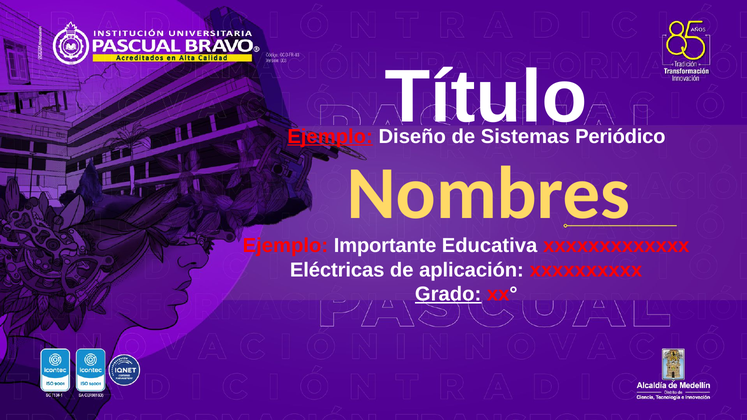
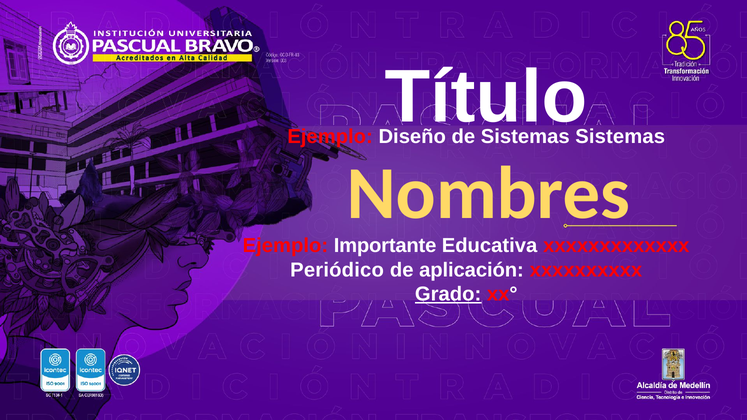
Ejemplo underline: present -> none (330, 136)
Periódico: Periódico -> Sistemas (620, 136)
Eléctricas: Eléctricas -> Periódico (337, 270)
